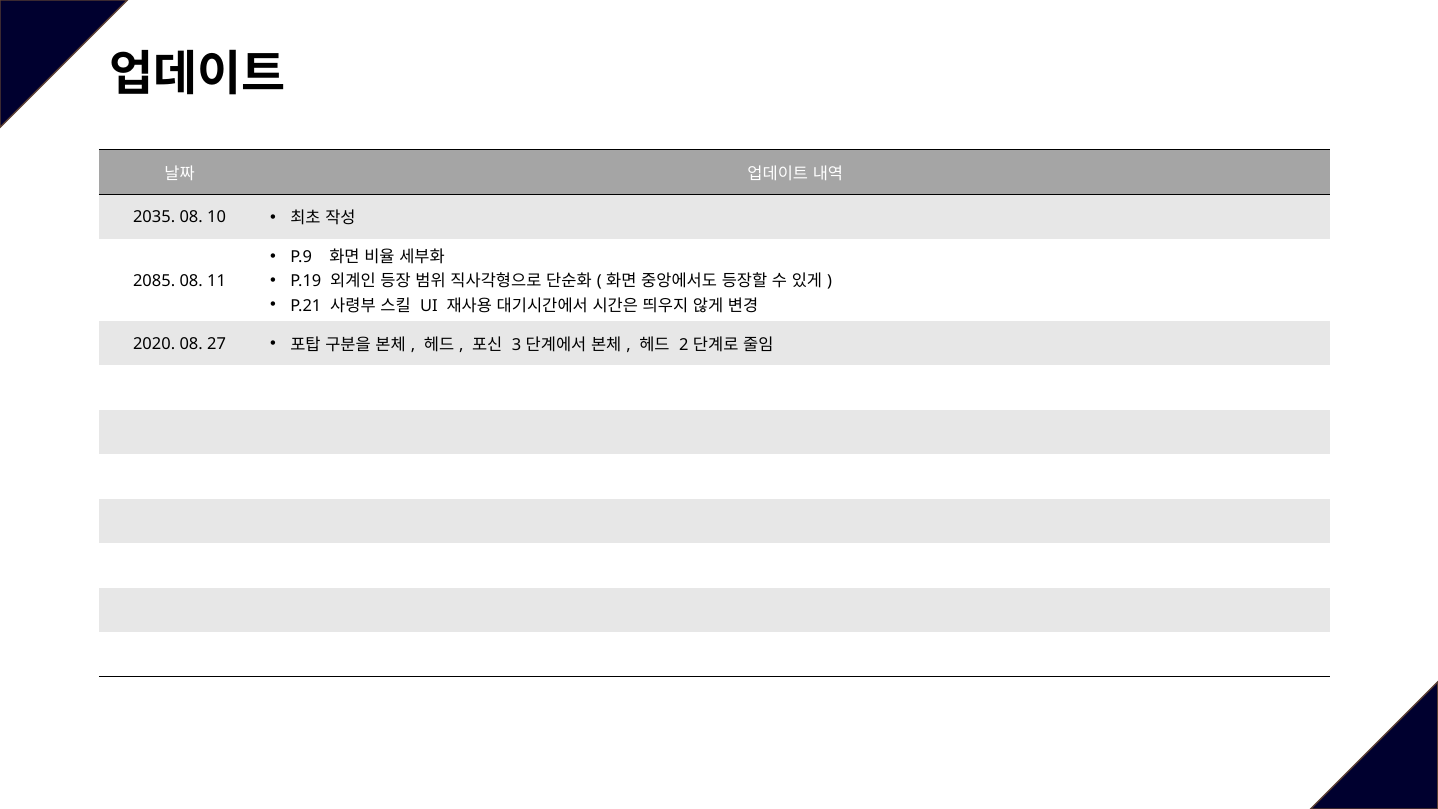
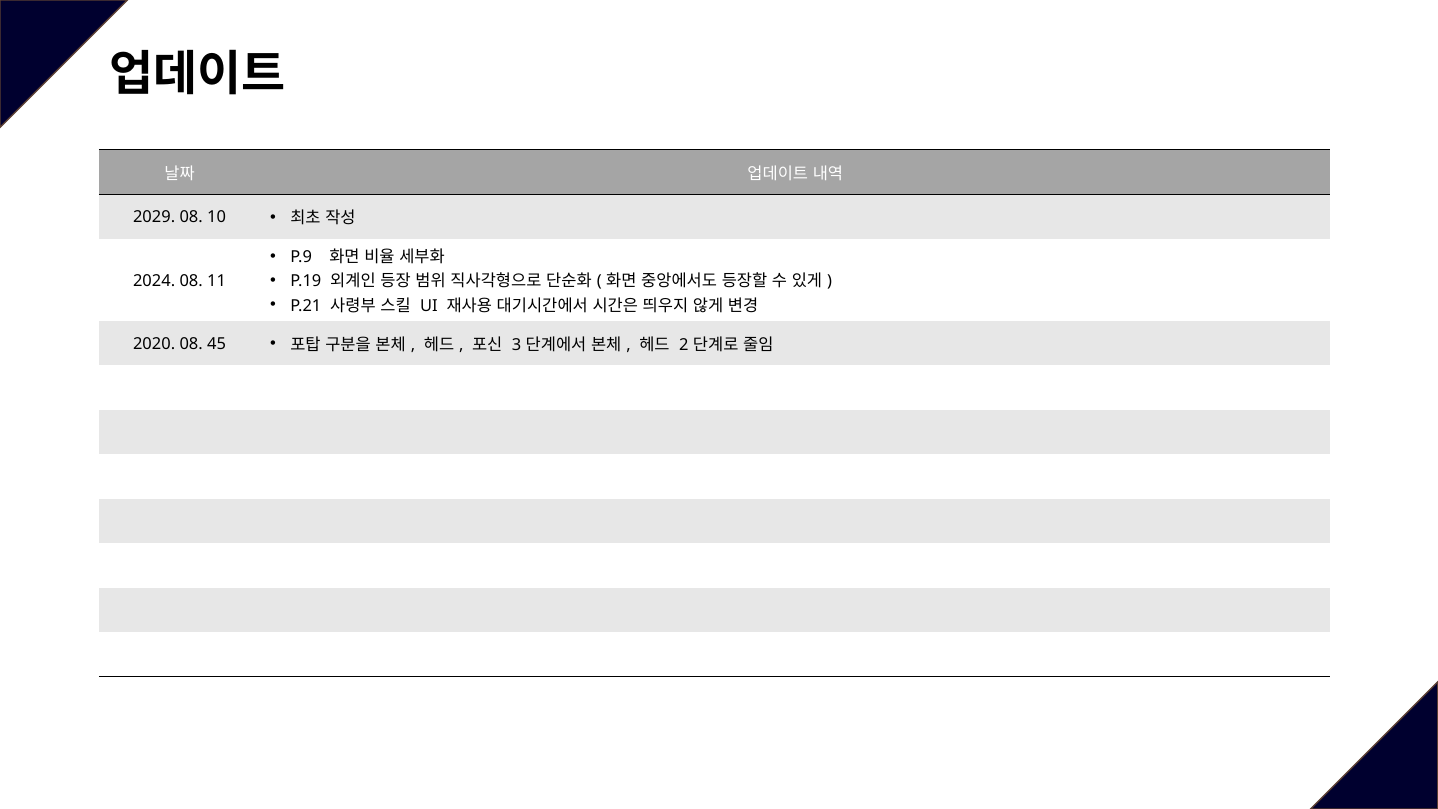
2035: 2035 -> 2029 (154, 217)
2085: 2085 -> 2024 (154, 281)
27: 27 -> 45 (216, 344)
